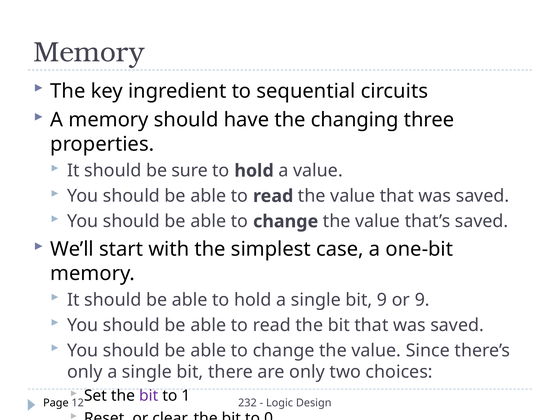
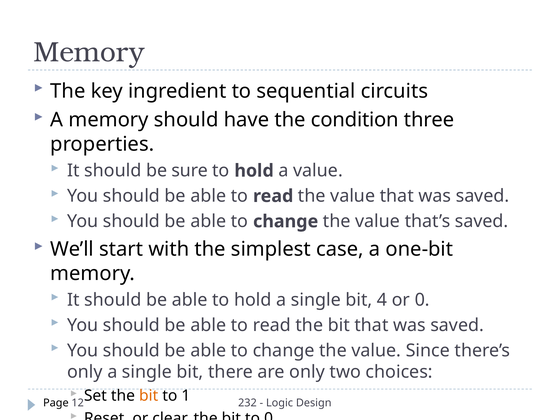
changing: changing -> condition (355, 120)
bit 9: 9 -> 4 (382, 300)
or 9: 9 -> 0 (422, 300)
bit colour: purple -> orange (149, 396)
